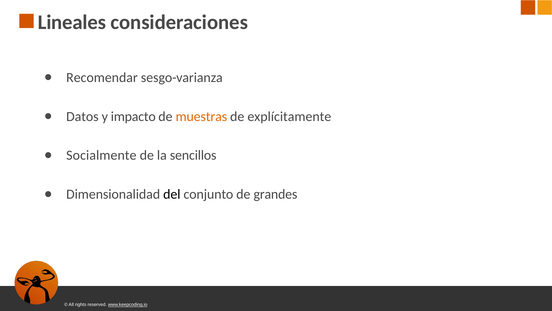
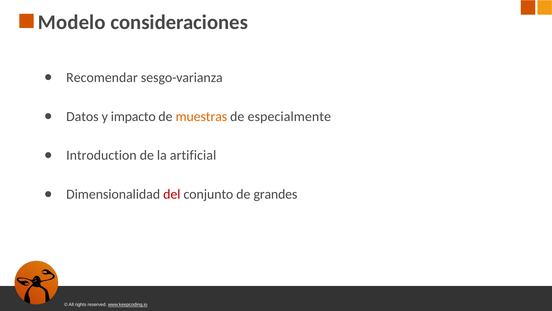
Lineales: Lineales -> Modelo (72, 22)
explícitamente: explícitamente -> especialmente (289, 116)
Socialmente: Socialmente -> Introduction (101, 155)
sencillos: sencillos -> artificial (193, 155)
del colour: black -> red (172, 194)
